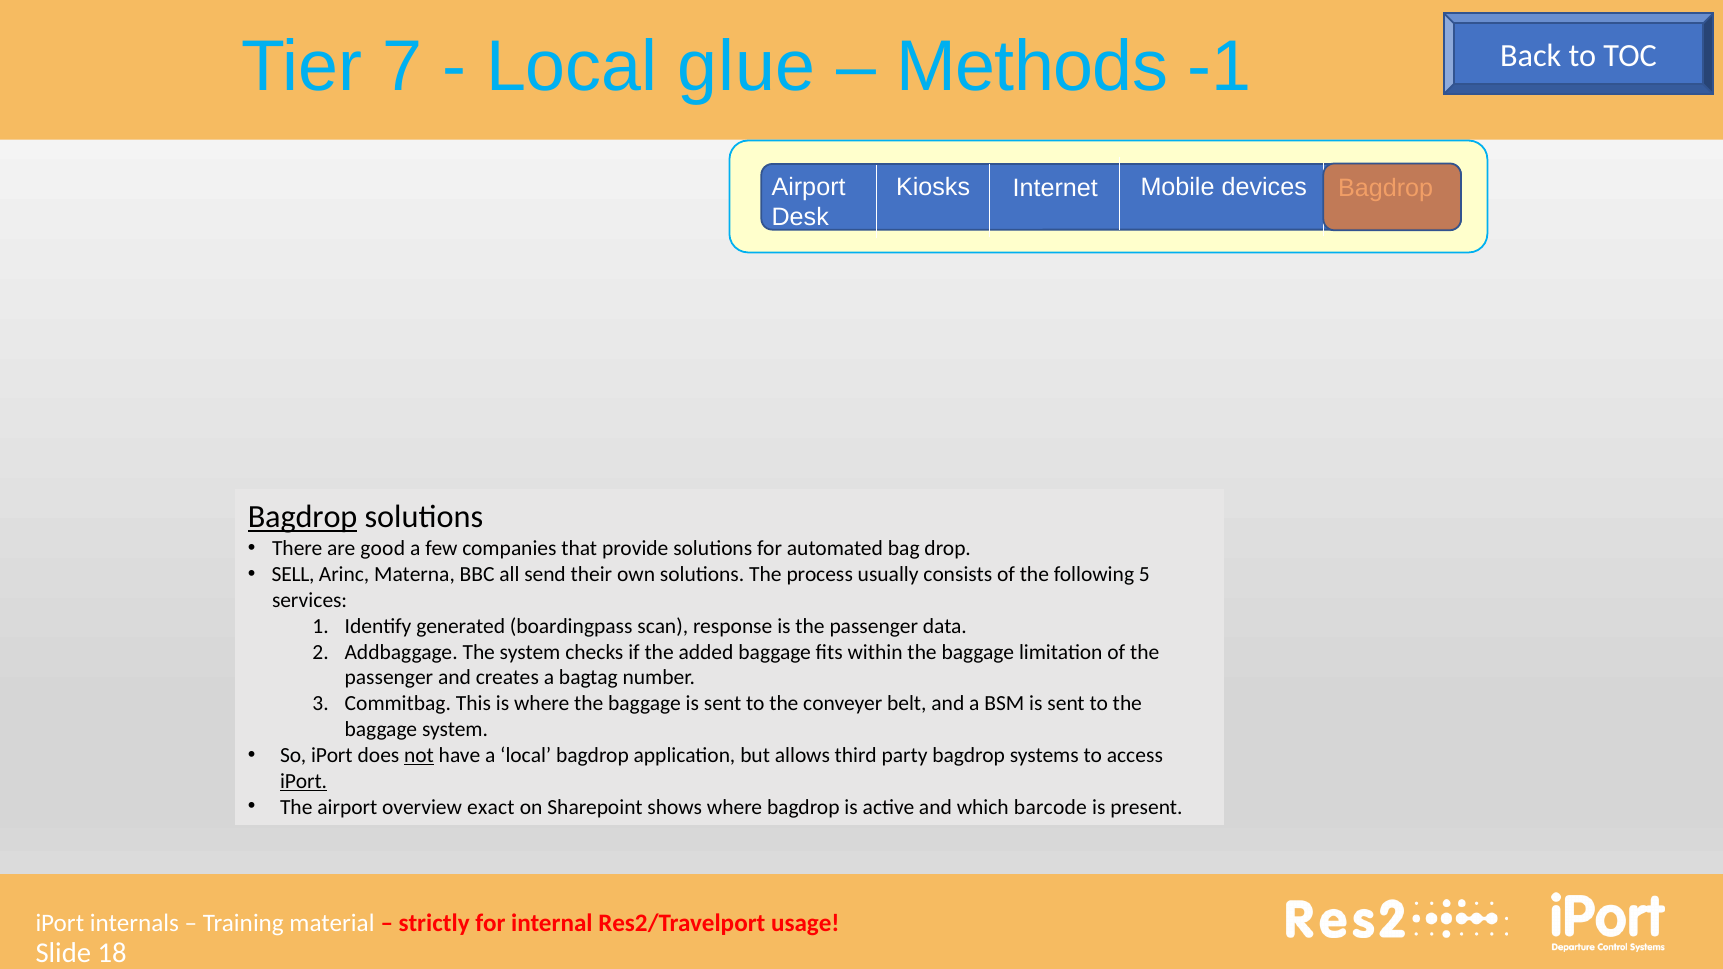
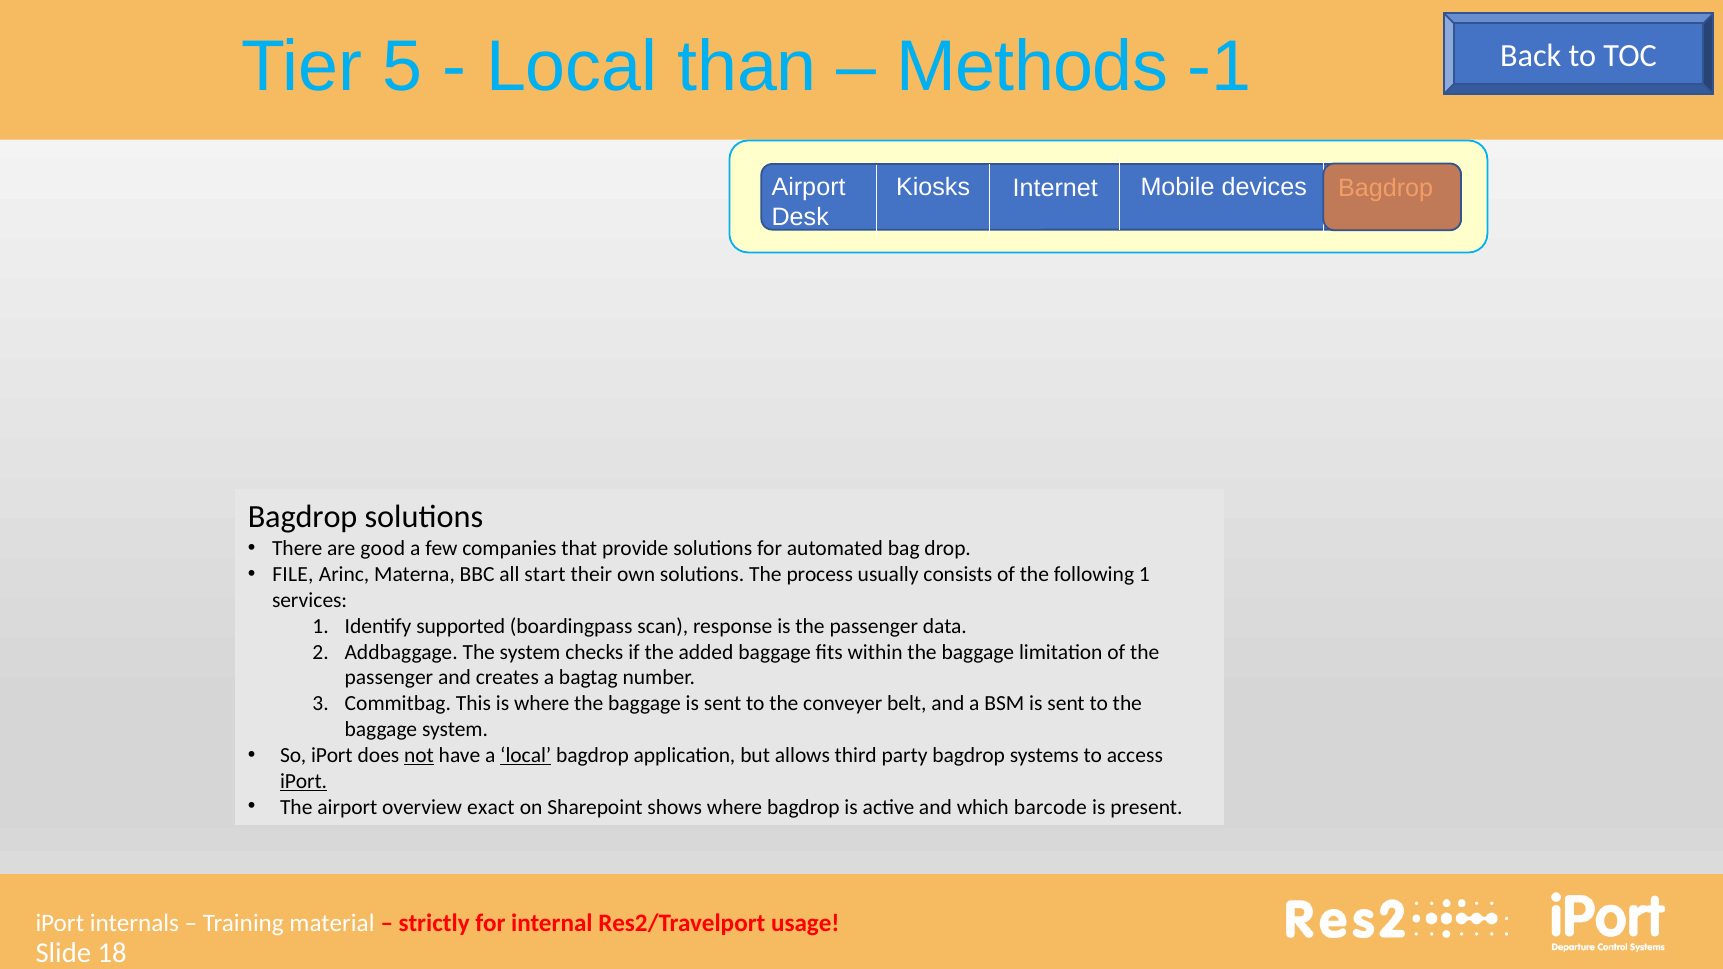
7: 7 -> 5 (402, 66)
glue: glue -> than (747, 66)
Bagdrop underline: present -> none (303, 517)
SELL: SELL -> FILE (293, 575)
send: send -> start (545, 575)
following 5: 5 -> 1 (1144, 575)
generated: generated -> supported (461, 626)
local underline: none -> present (526, 756)
